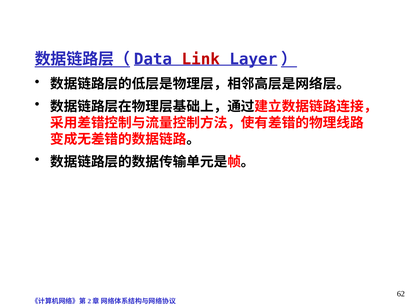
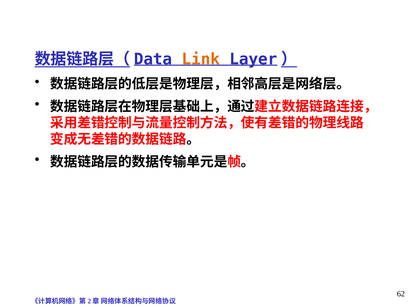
Link colour: red -> orange (201, 59)
